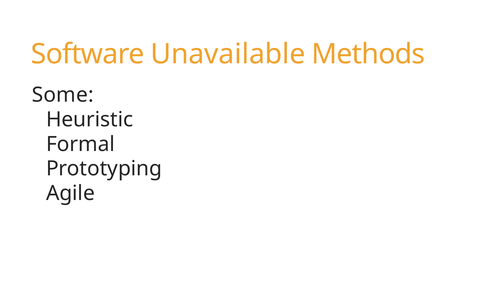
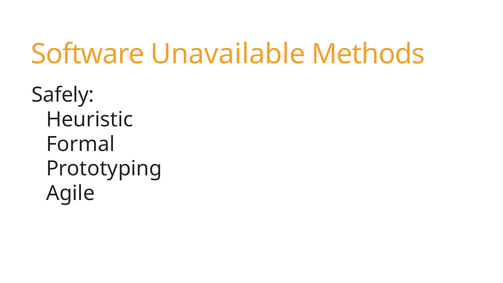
Some: Some -> Safely (63, 95)
